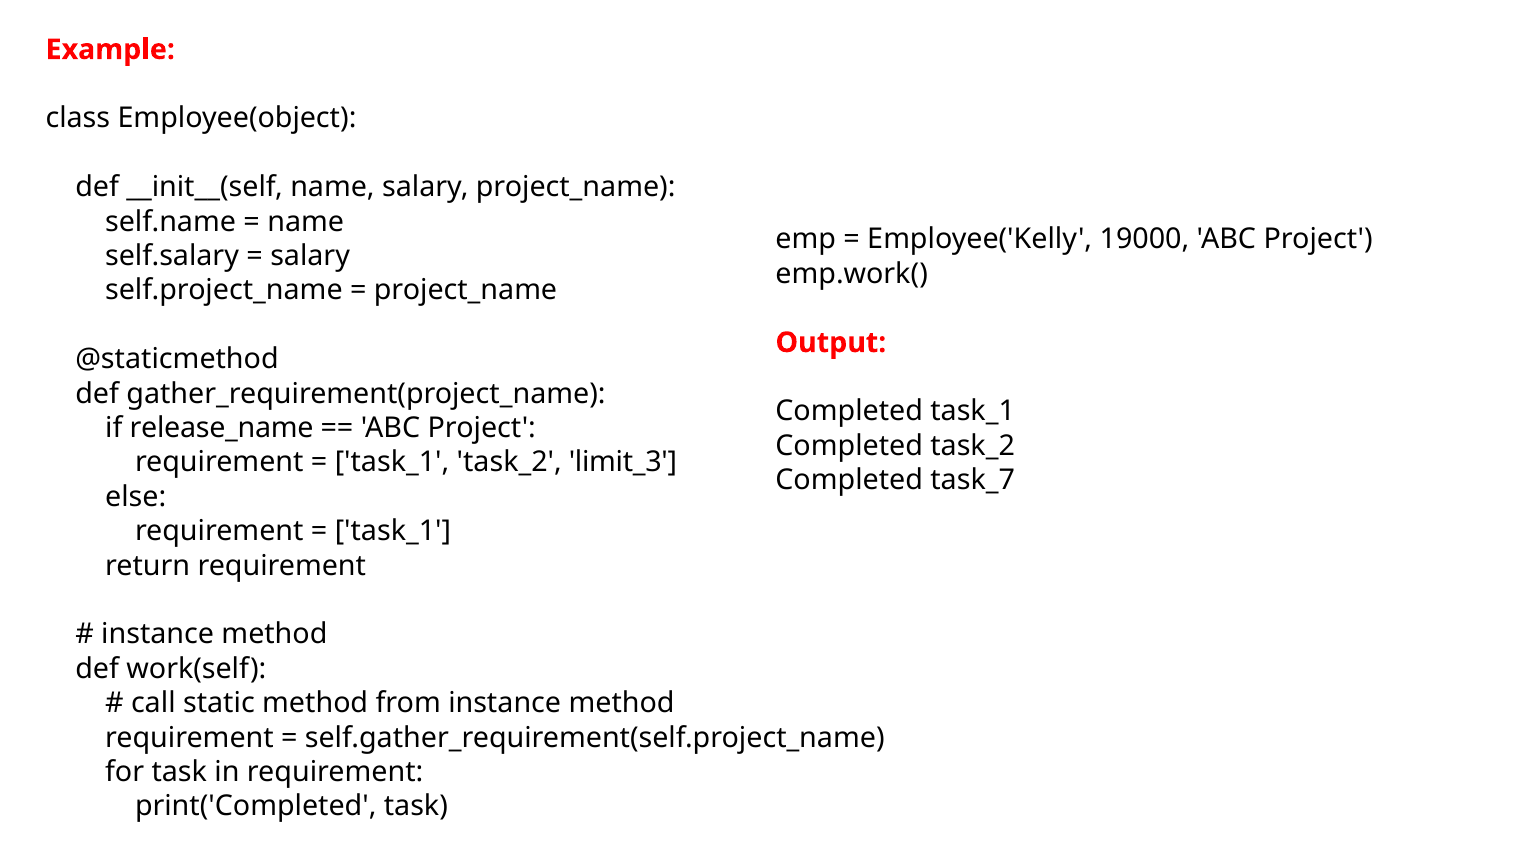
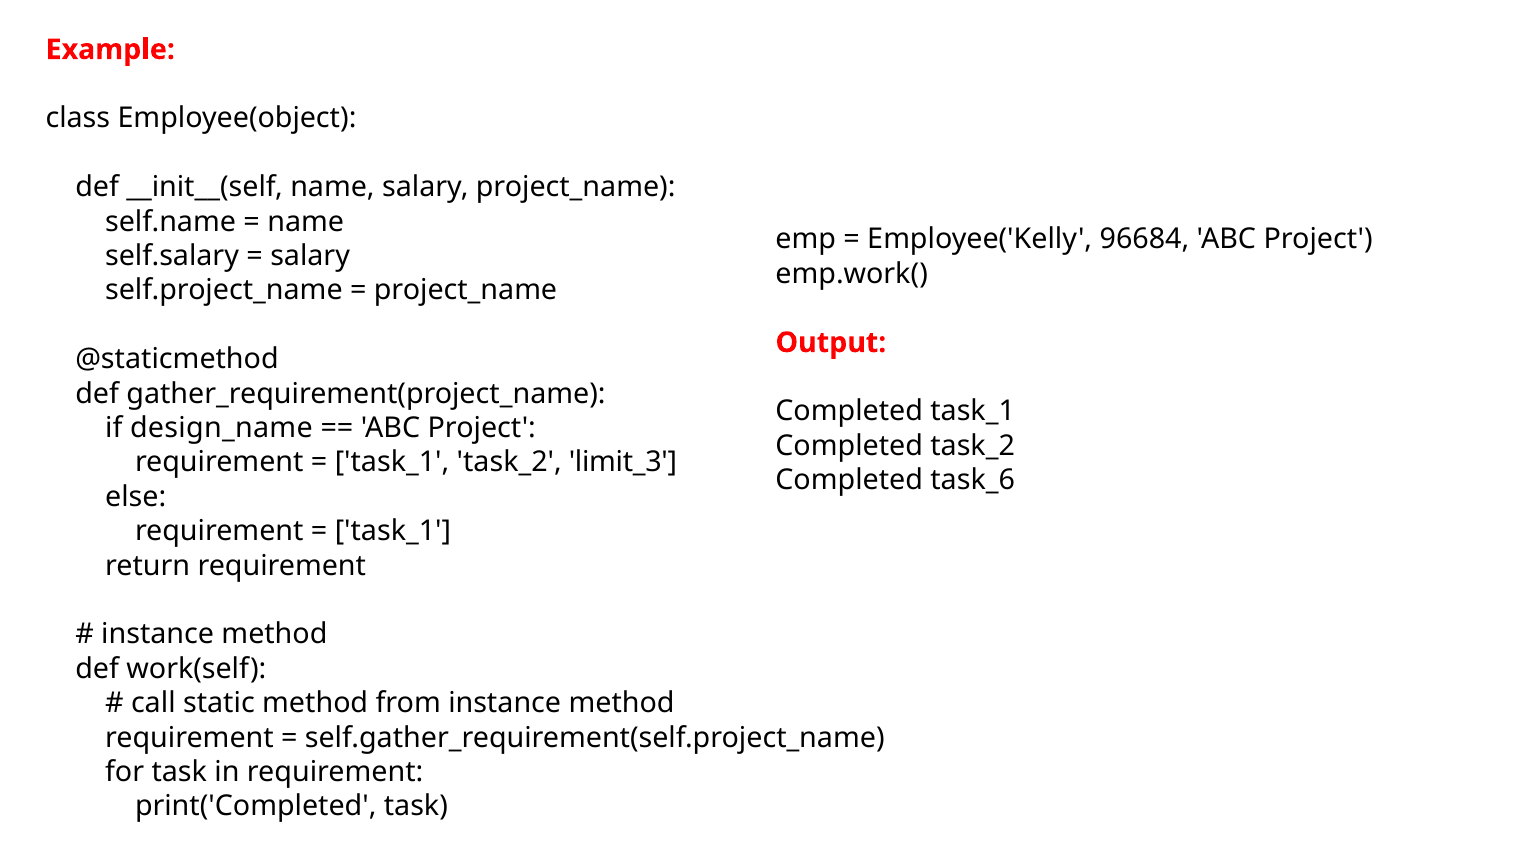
19000: 19000 -> 96684 (1144, 239)
release_name: release_name -> design_name (221, 428)
task_7: task_7 -> task_6 (973, 480)
